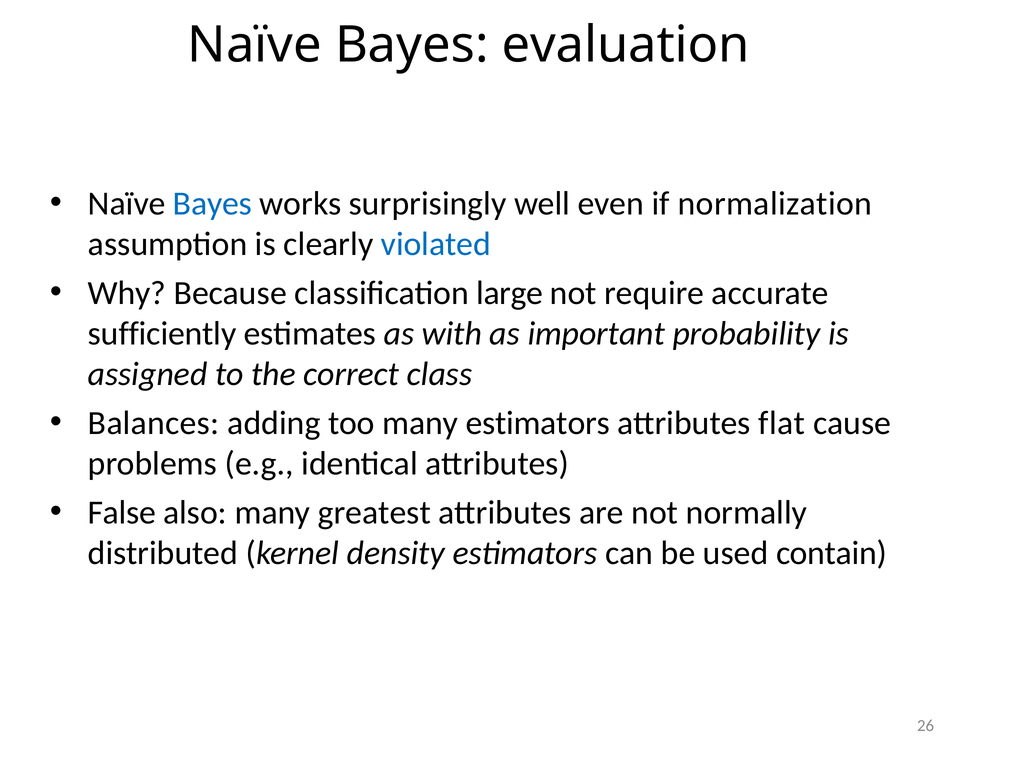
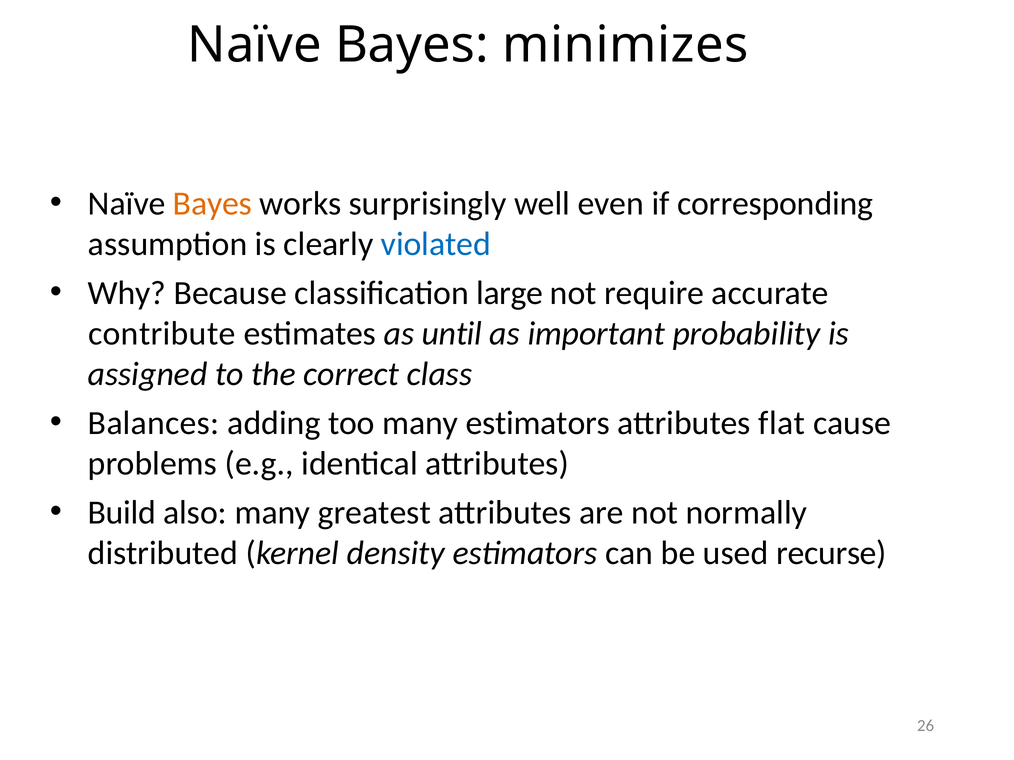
evaluation: evaluation -> minimizes (625, 45)
Bayes colour: blue -> orange (212, 204)
normalization: normalization -> corresponding (775, 204)
sufficiently: sufficiently -> contribute (162, 334)
with: with -> until (452, 334)
False: False -> Build (122, 513)
contain: contain -> recurse (831, 553)
